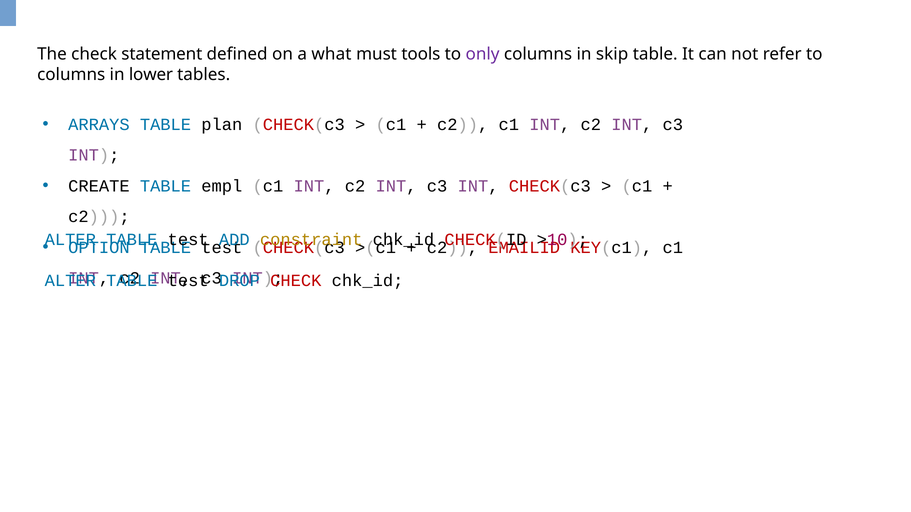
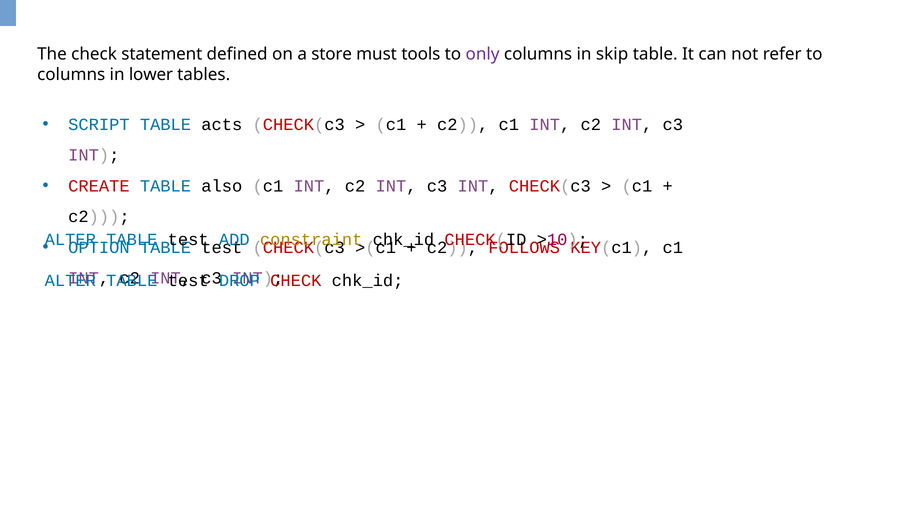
what: what -> store (332, 54)
ARRAYS: ARRAYS -> SCRIPT (99, 125)
plan: plan -> acts (222, 125)
CREATE colour: black -> red (99, 186)
empl: empl -> also (222, 186)
EMAILID: EMAILID -> FOLLOWS (524, 248)
